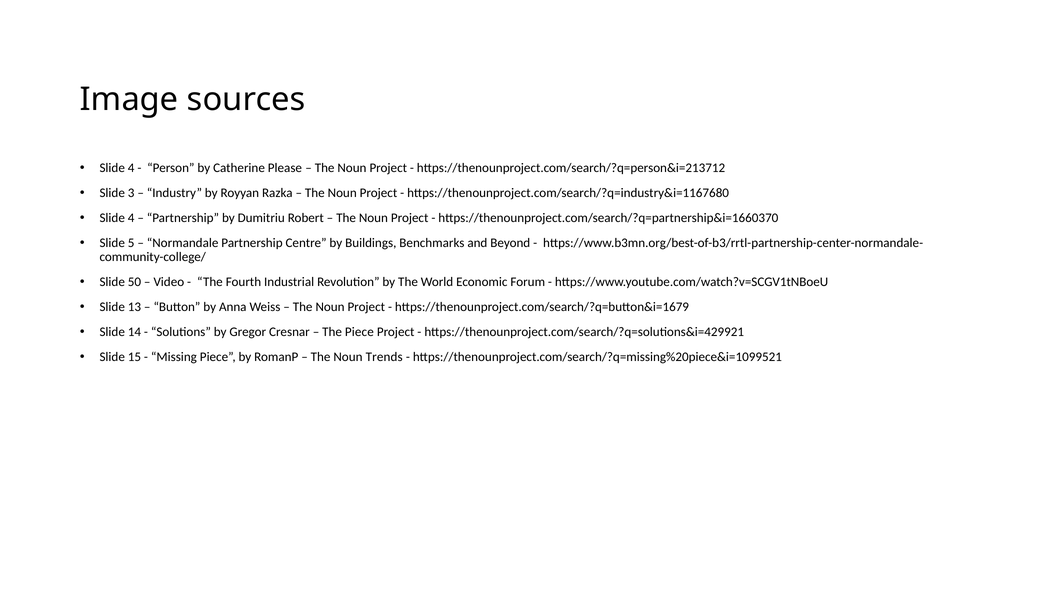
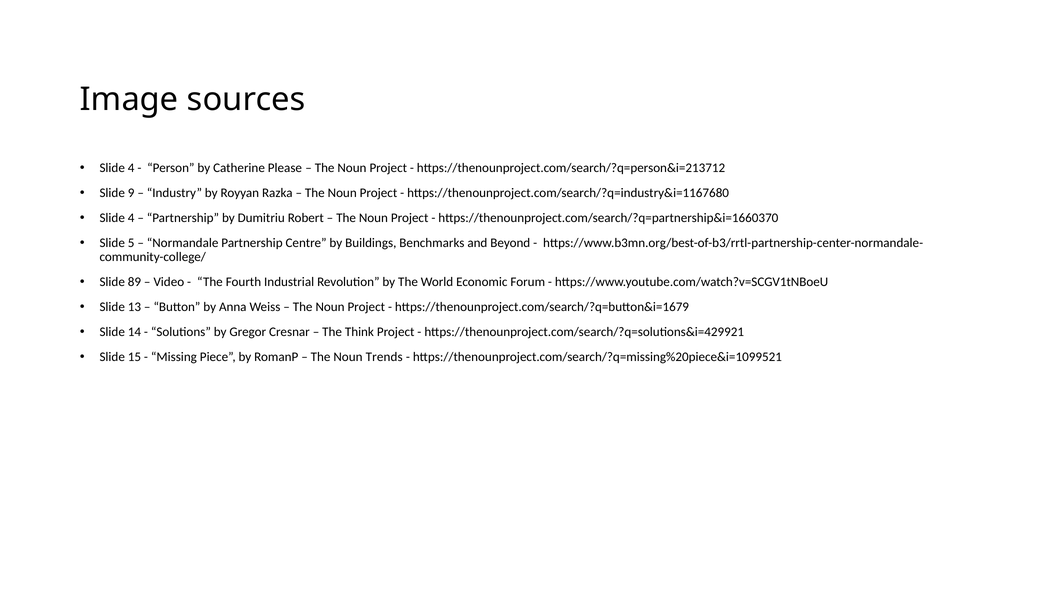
3: 3 -> 9 (131, 193)
50: 50 -> 89 (134, 282)
The Piece: Piece -> Think (359, 332)
